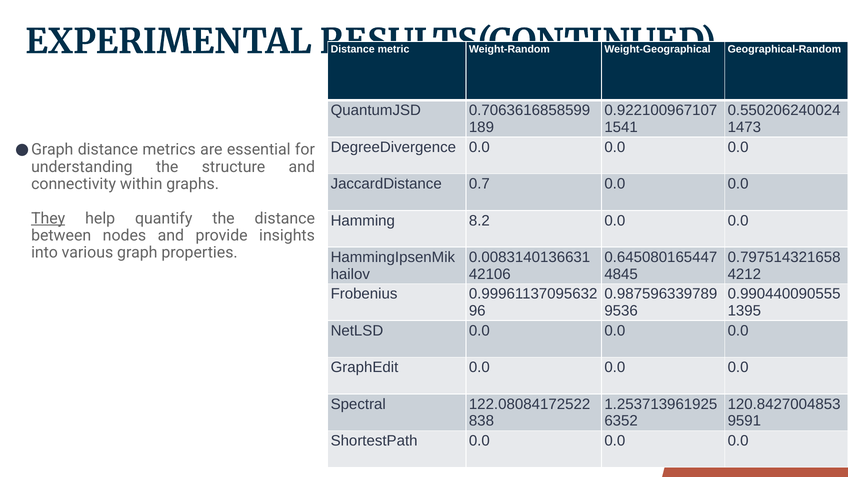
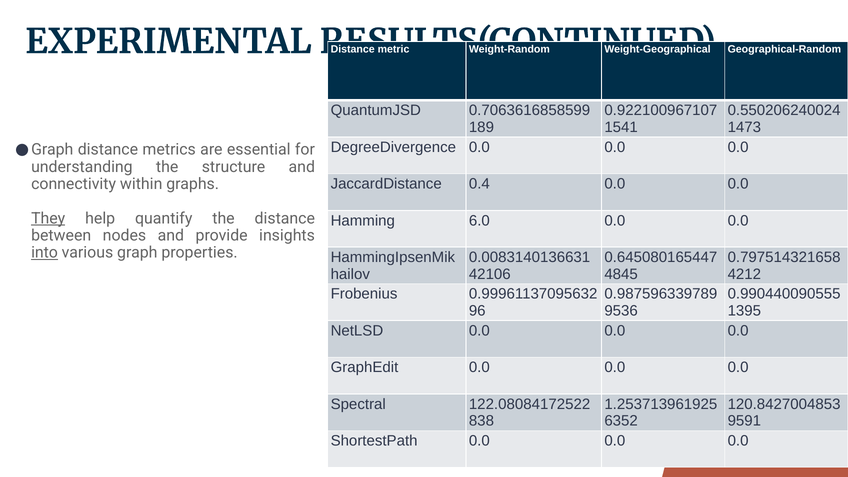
0.7: 0.7 -> 0.4 (479, 184)
8.2: 8.2 -> 6.0 (479, 221)
into underline: none -> present (44, 253)
